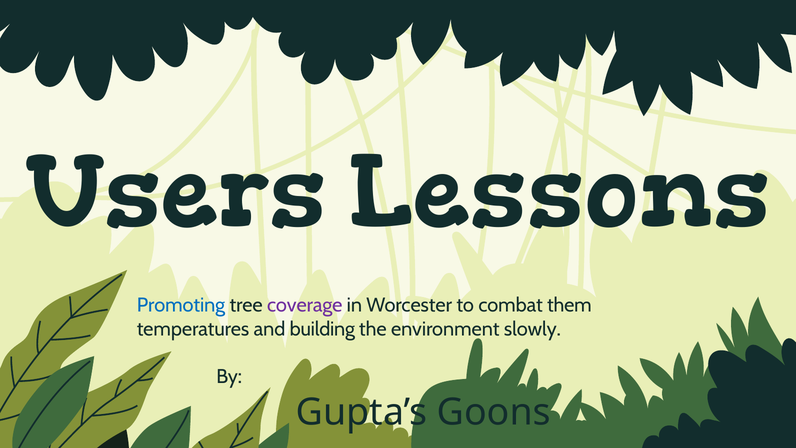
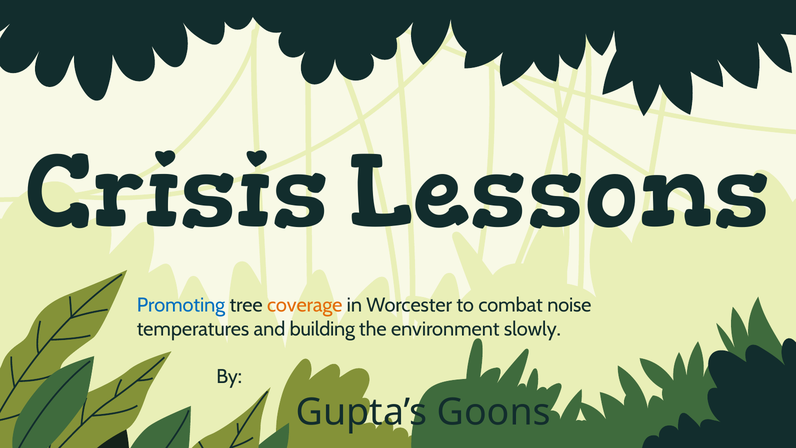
Users: Users -> Crisis (176, 193)
coverage colour: purple -> orange (305, 305)
them: them -> noise (569, 305)
